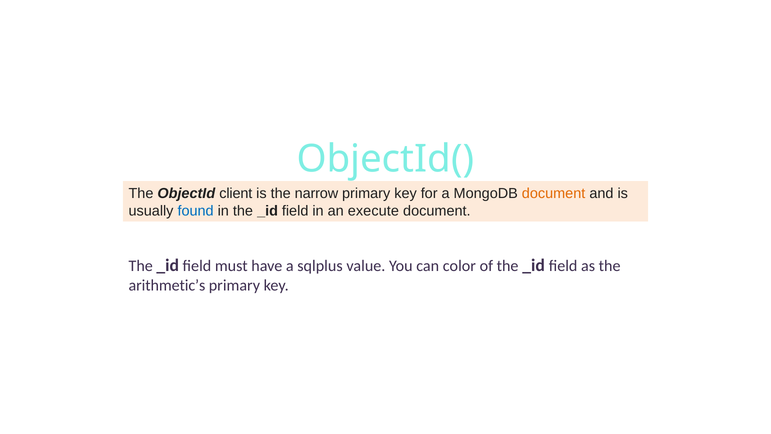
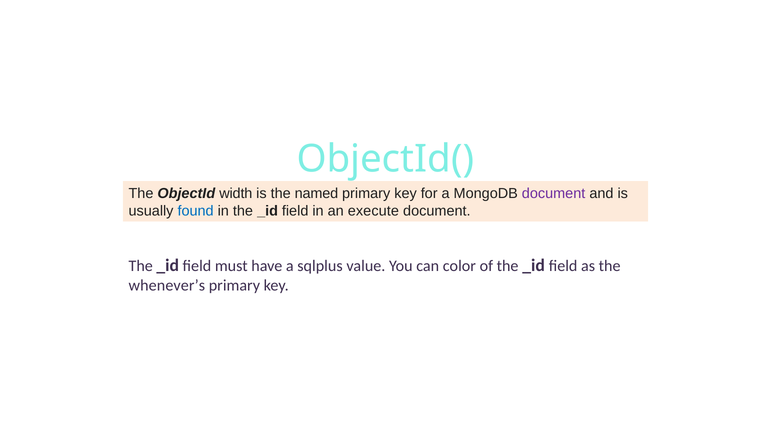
client: client -> width (236, 194)
narrow: narrow -> named (316, 194)
document colour: orange -> purple (554, 194)
arithmetic’s: arithmetic’s -> whenever’s (167, 285)
